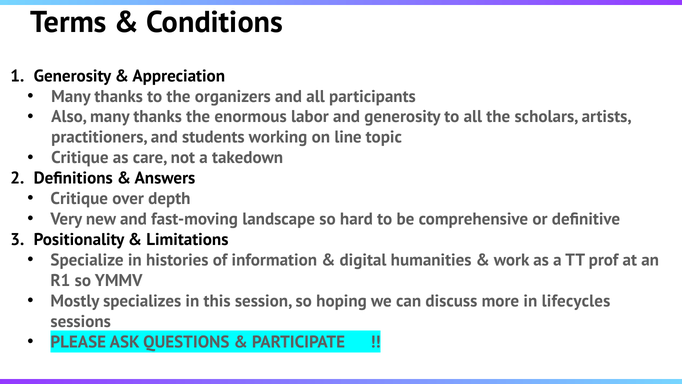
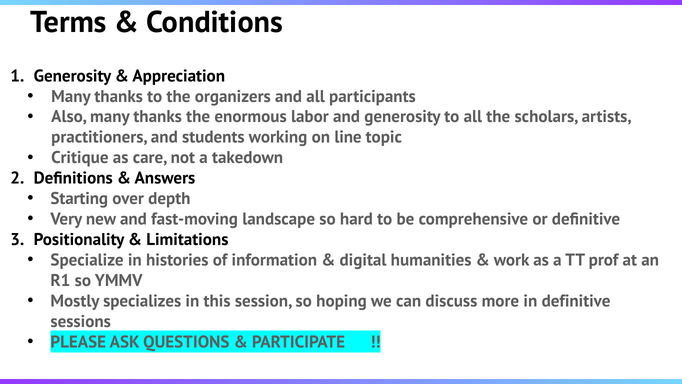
Critique: Critique -> Starting (79, 199)
in lifecycles: lifecycles -> definitive (576, 301)
